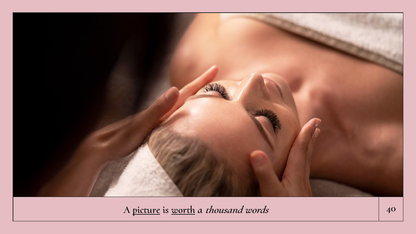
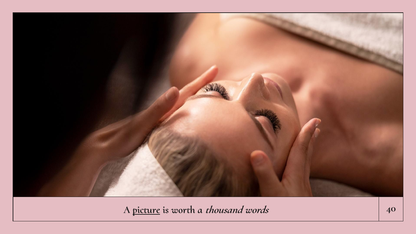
worth underline: present -> none (183, 210)
